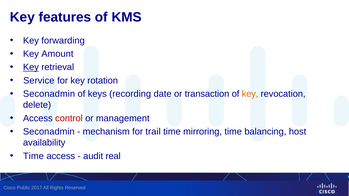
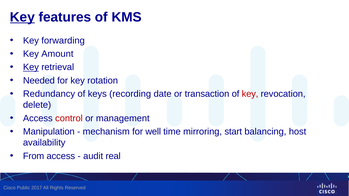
Key underline: none -> present (22, 17)
Service: Service -> Needed (39, 81)
Seconadmin: Seconadmin -> Redundancy (49, 94)
key colour: orange -> red (250, 94)
Seconadmin: Seconadmin -> Manipulation (49, 132)
trail: trail -> well (153, 132)
mirroring time: time -> start (233, 132)
Time: Time -> From (34, 156)
